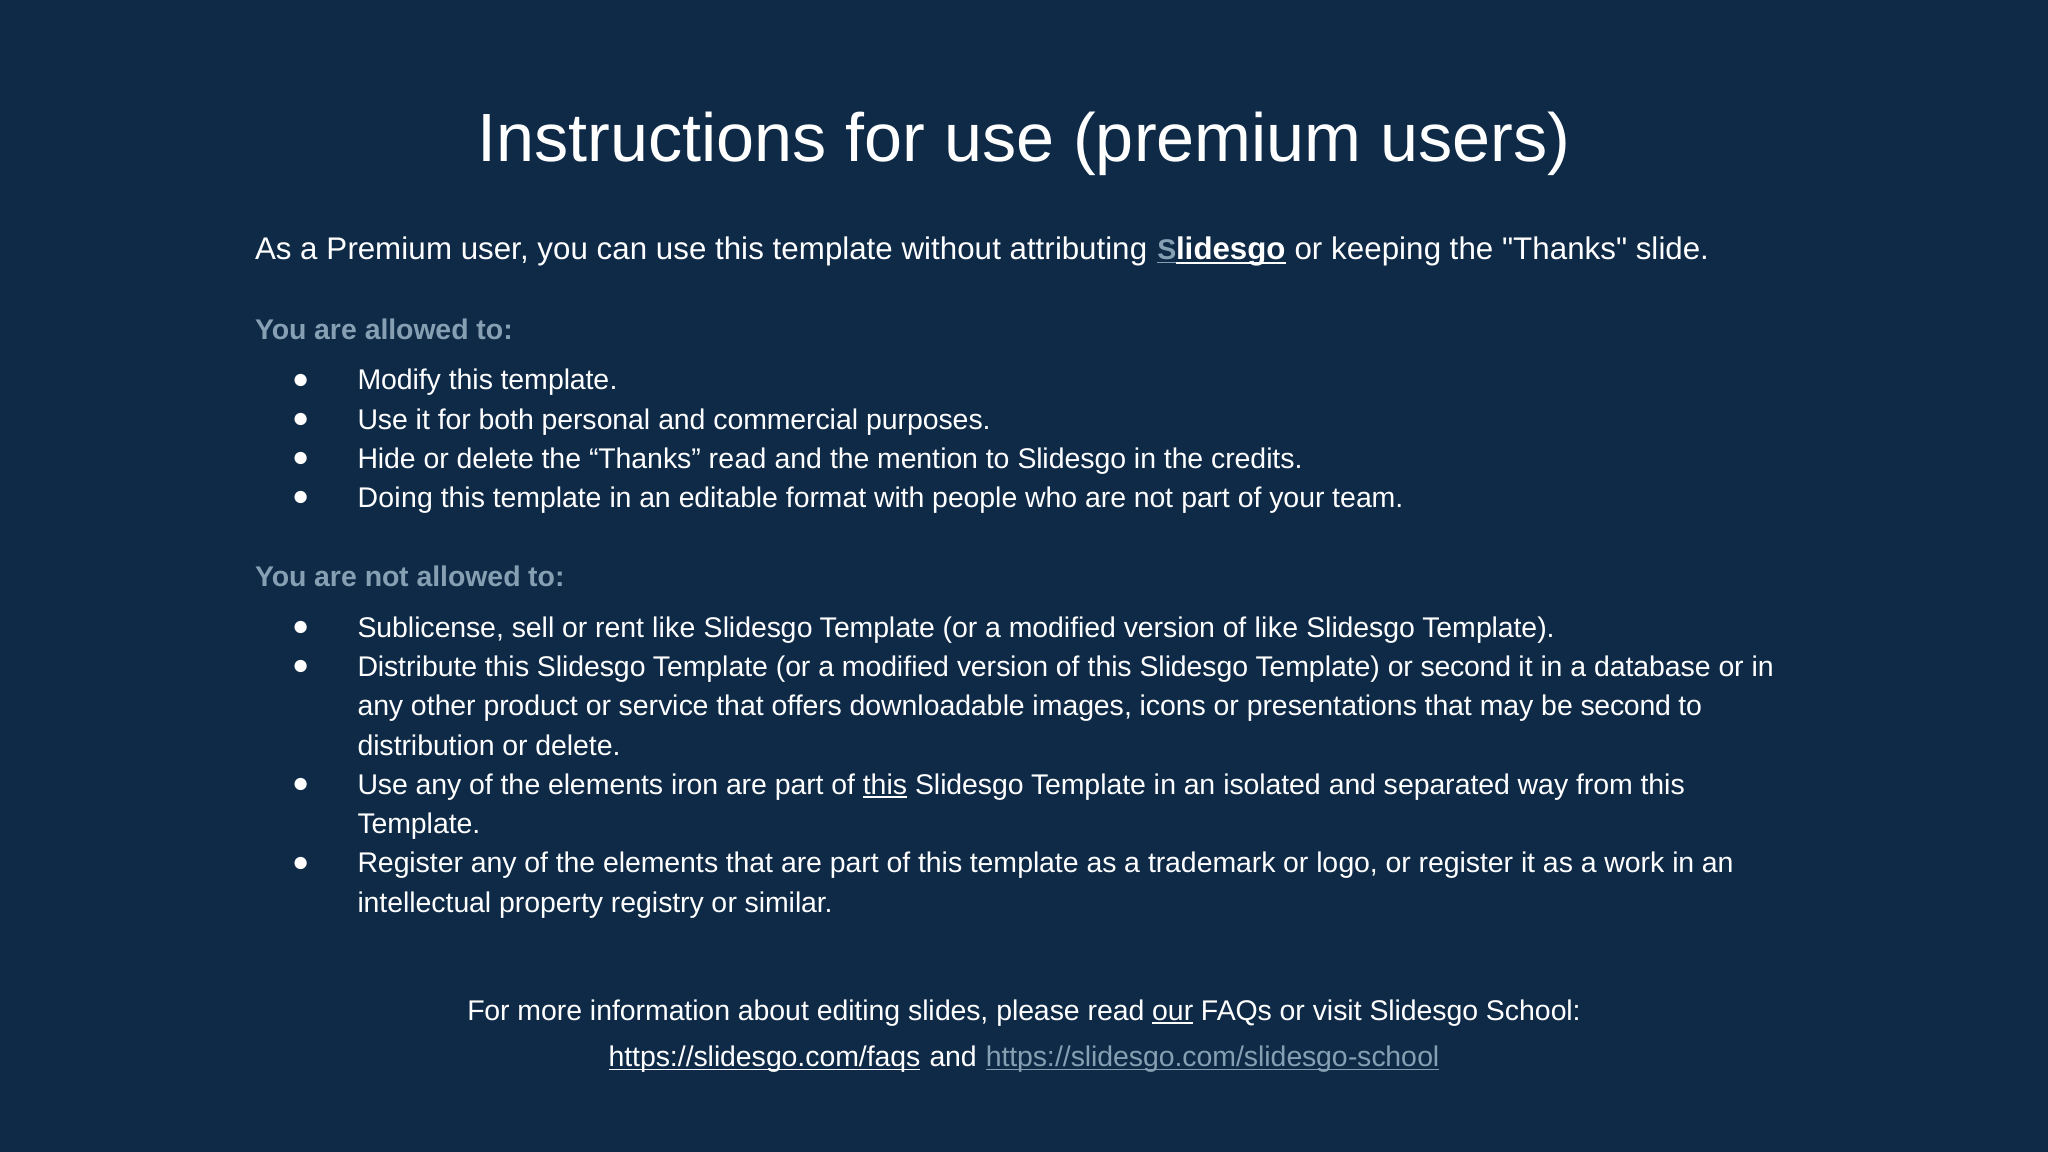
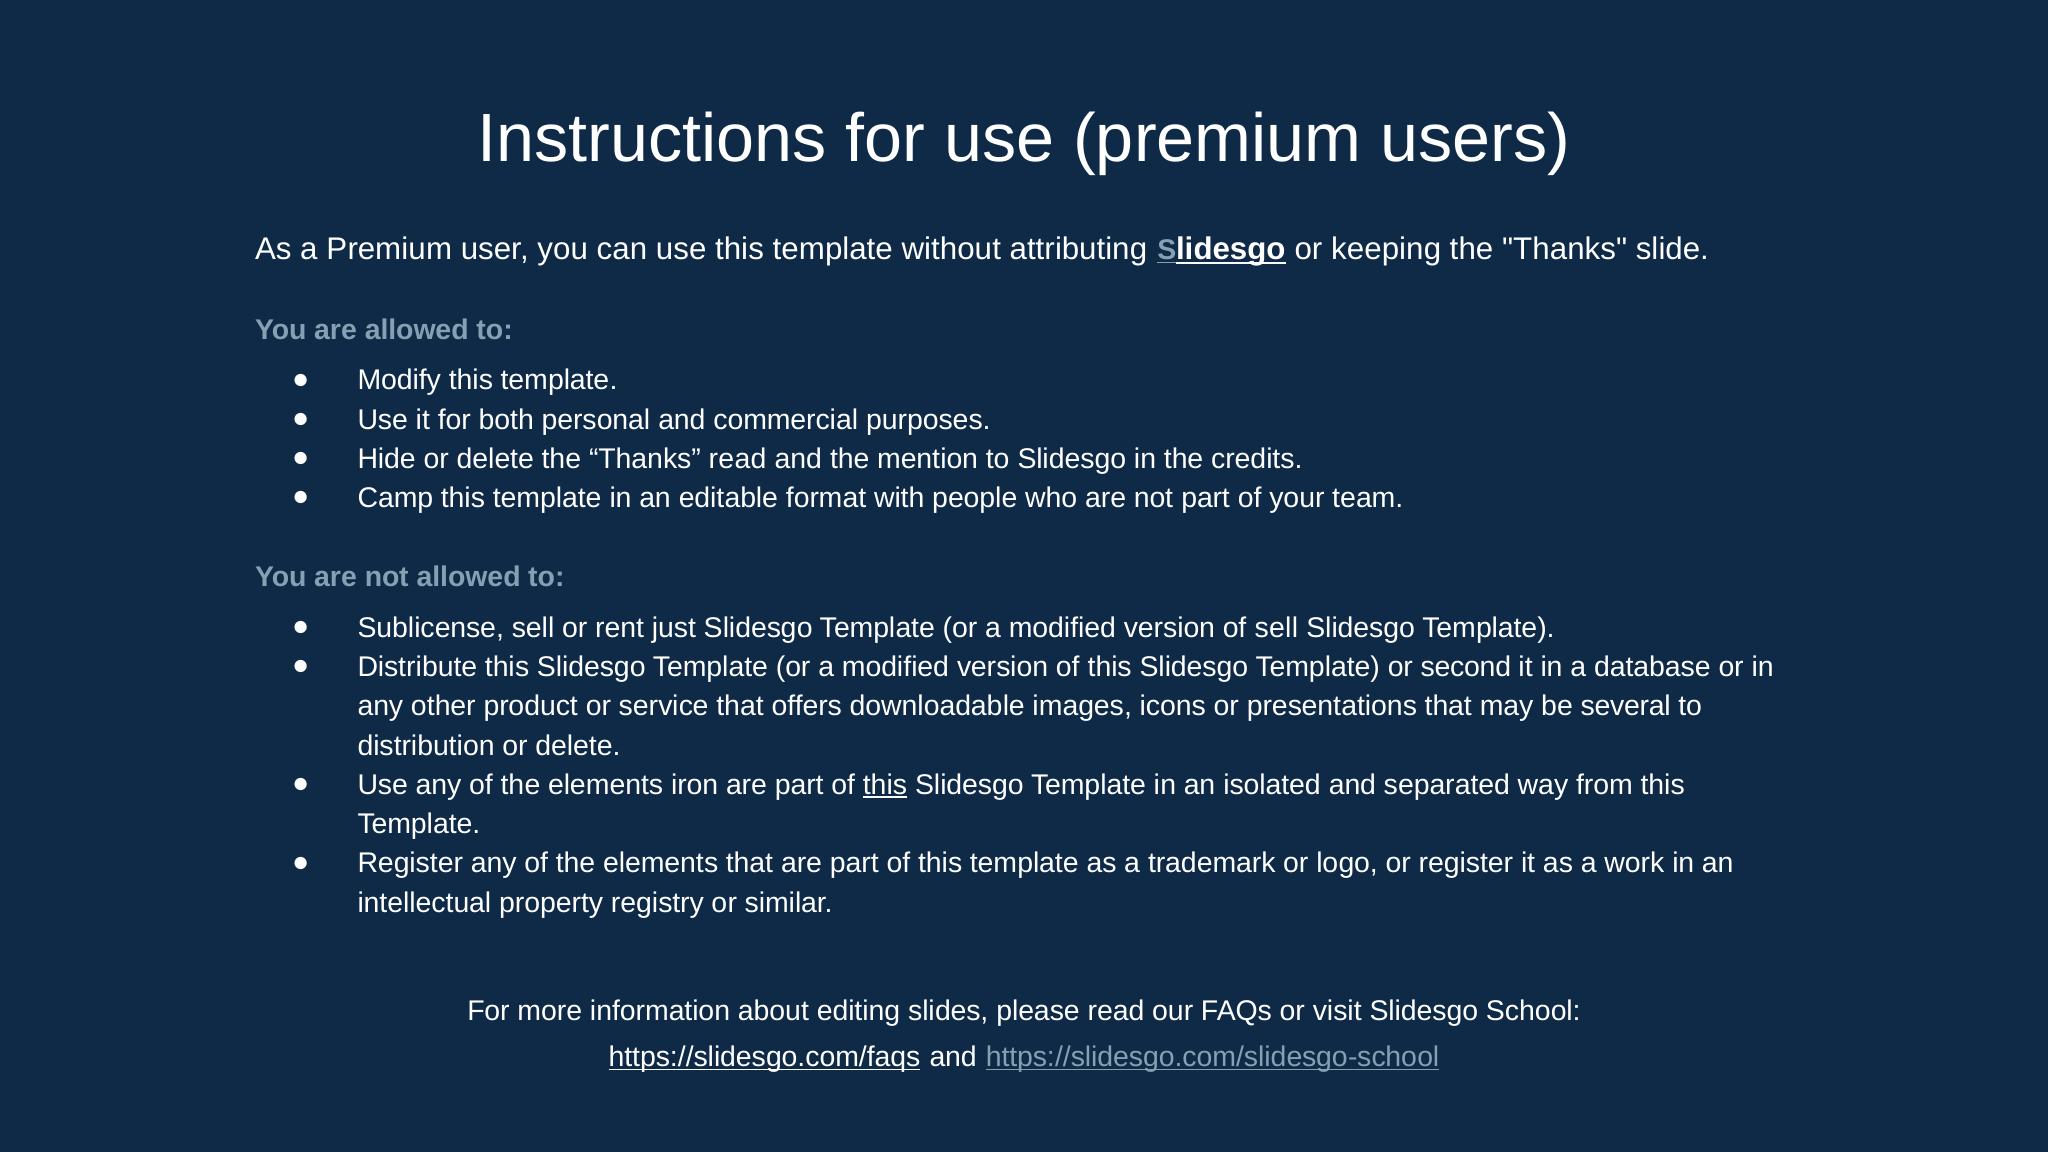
Doing: Doing -> Camp (395, 498)
rent like: like -> just (674, 628)
of like: like -> sell (1276, 628)
be second: second -> several (1626, 706)
our underline: present -> none (1173, 1011)
